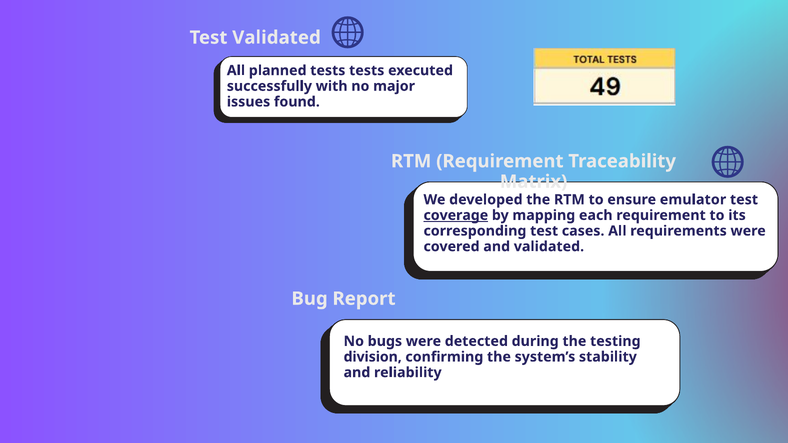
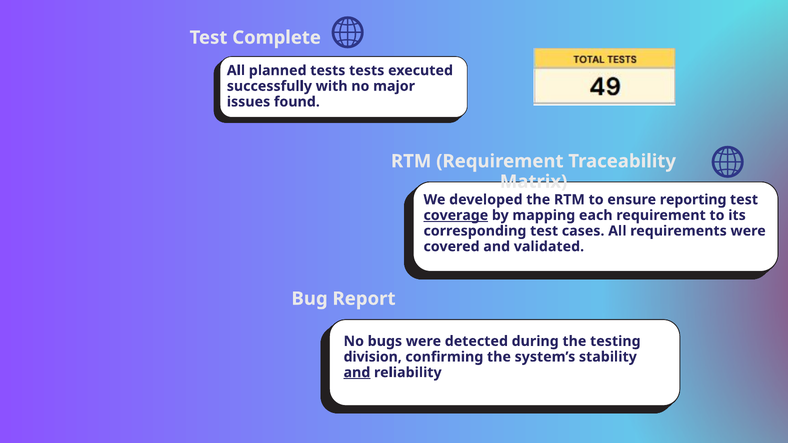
Test Validated: Validated -> Complete (277, 38)
emulator: emulator -> reporting (693, 200)
and underline: none -> present (357, 373)
